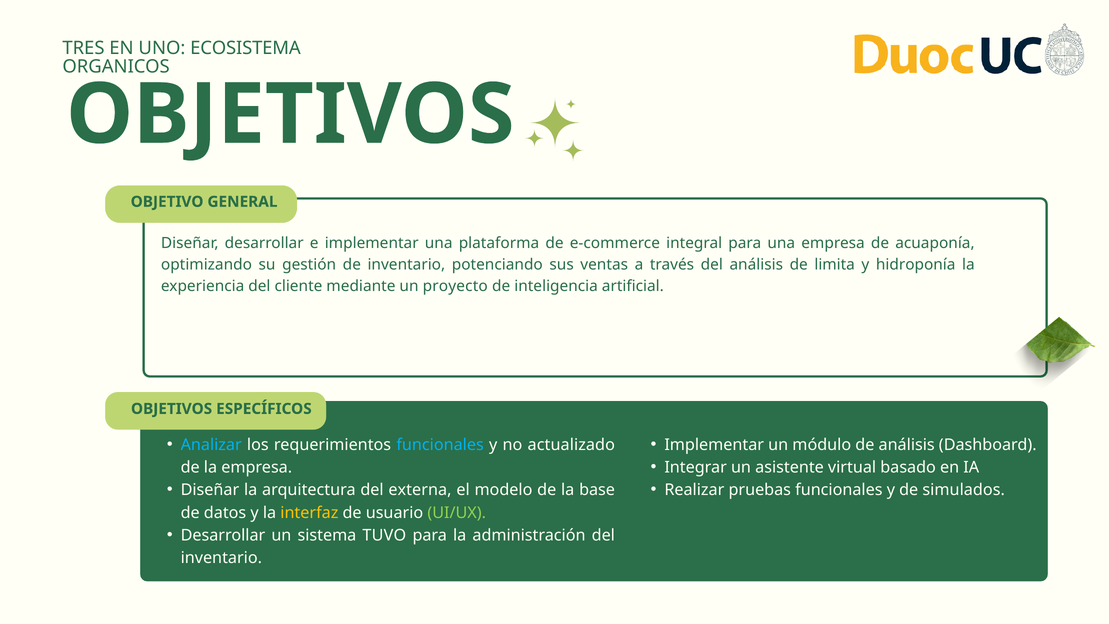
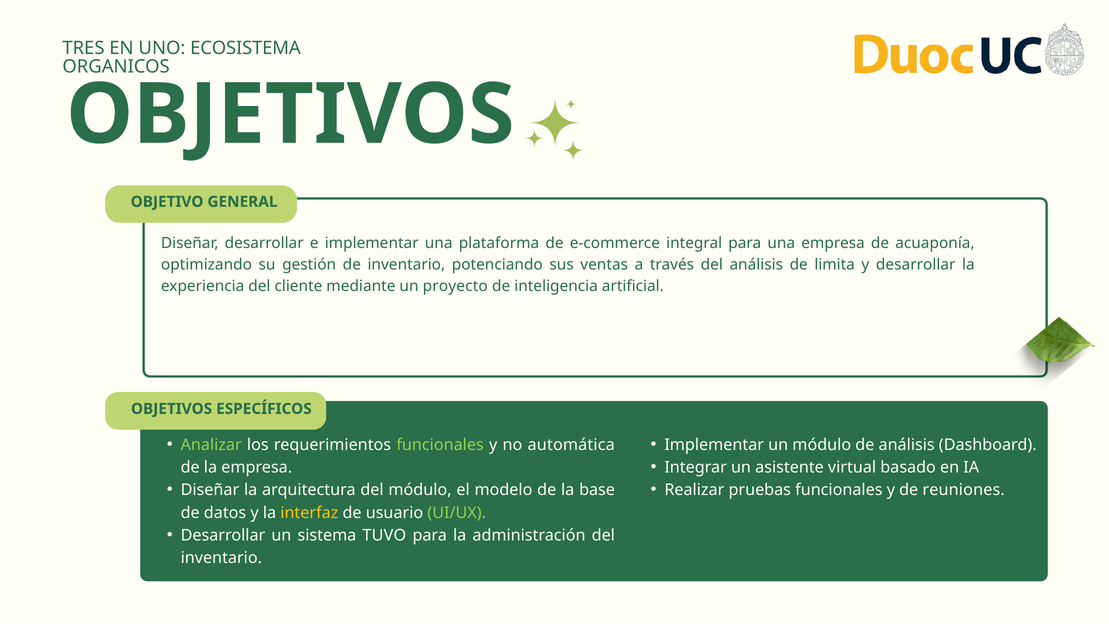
y hidroponía: hidroponía -> desarrollar (916, 265)
Analizar colour: light blue -> light green (211, 445)
funcionales colour: light blue -> light green (440, 445)
actualizado: actualizado -> automática (571, 445)
del externa: externa -> módulo (420, 490)
simulados: simulados -> reuniones (964, 490)
